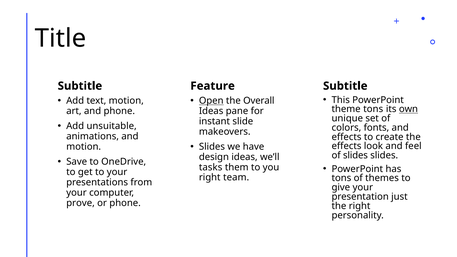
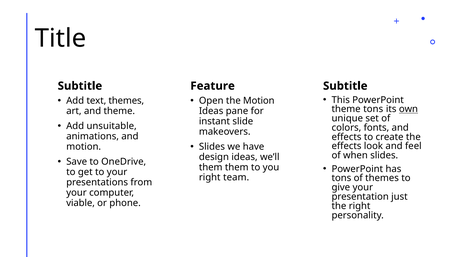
text motion: motion -> themes (126, 101)
Open underline: present -> none (211, 101)
the Overall: Overall -> Motion (259, 101)
and phone: phone -> theme (119, 111)
of slides: slides -> when (355, 155)
tasks: tasks -> them (211, 167)
prove: prove -> viable (81, 203)
